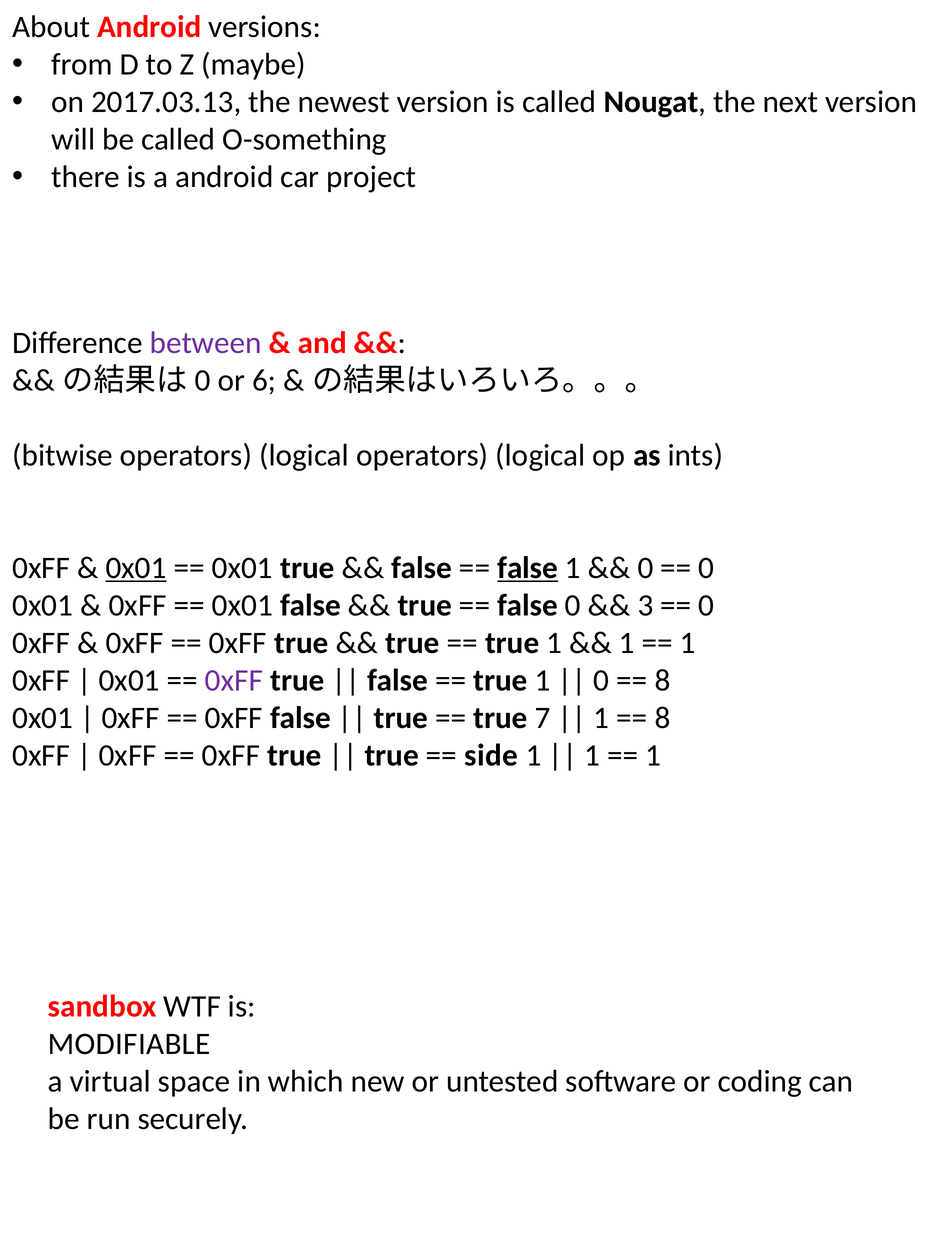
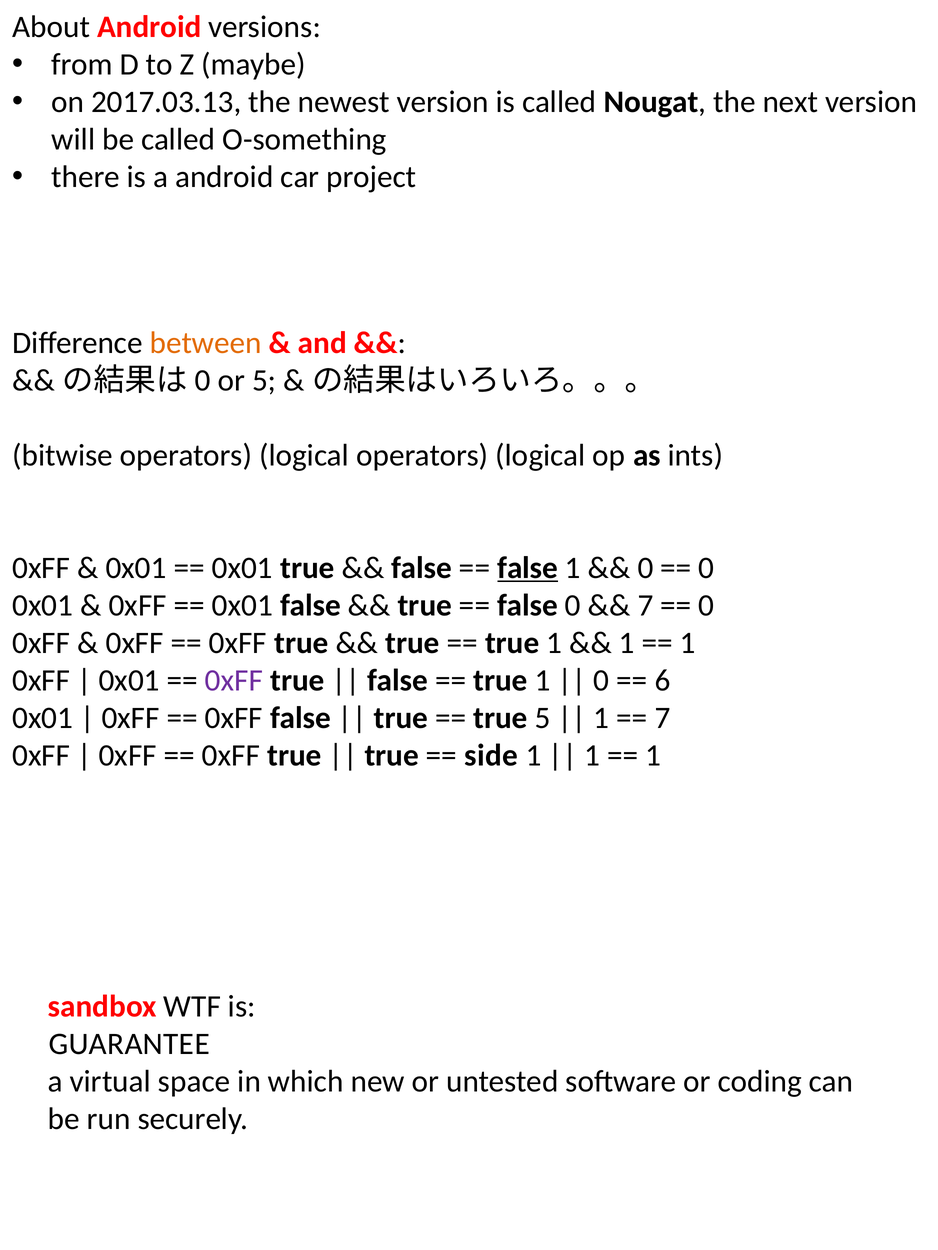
between colour: purple -> orange (206, 343)
or 6: 6 -> 5 (264, 380)
0x01 underline: present -> none (136, 568)
3: 3 -> 7 (645, 606)
8: 8 -> 6 (662, 681)
true 7: 7 -> 5 (543, 718)
8: 8 -> 7 (662, 718)
MODIFIABLE: MODIFIABLE -> GUARANTEE (129, 1044)
